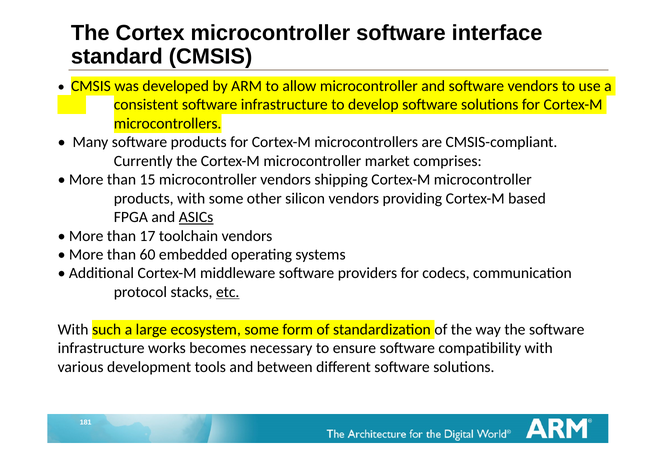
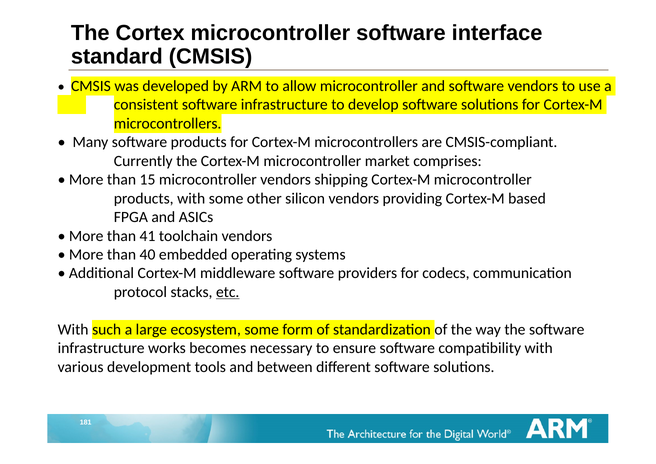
ASICs underline: present -> none (196, 217)
17: 17 -> 41 (147, 236)
60: 60 -> 40 (147, 254)
